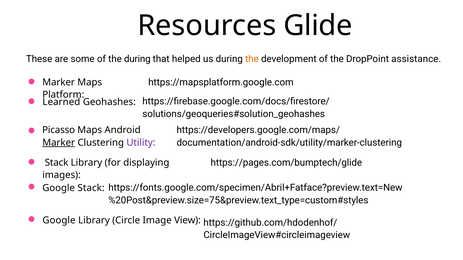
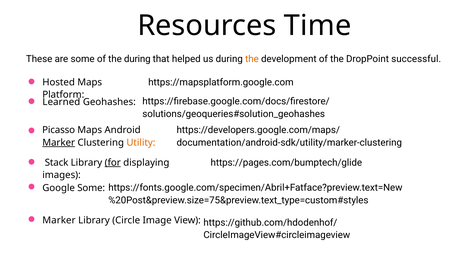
Glide: Glide -> Time (318, 26)
assistance: assistance -> successful (416, 59)
Marker: Marker -> Hosted (59, 82)
Utility colour: purple -> orange (141, 143)
for underline: none -> present (113, 163)
Google Stack: Stack -> Some (91, 188)
Google: Google -> Marker (59, 221)
